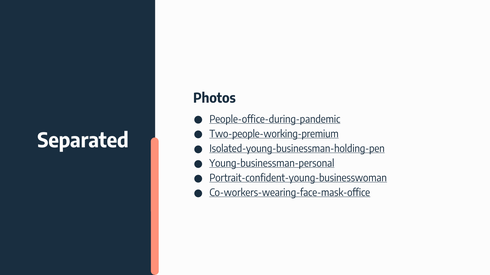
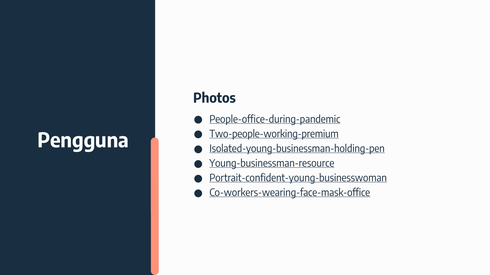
Separated: Separated -> Pengguna (83, 141)
Young-businessman-personal: Young-businessman-personal -> Young-businessman-resource (272, 164)
